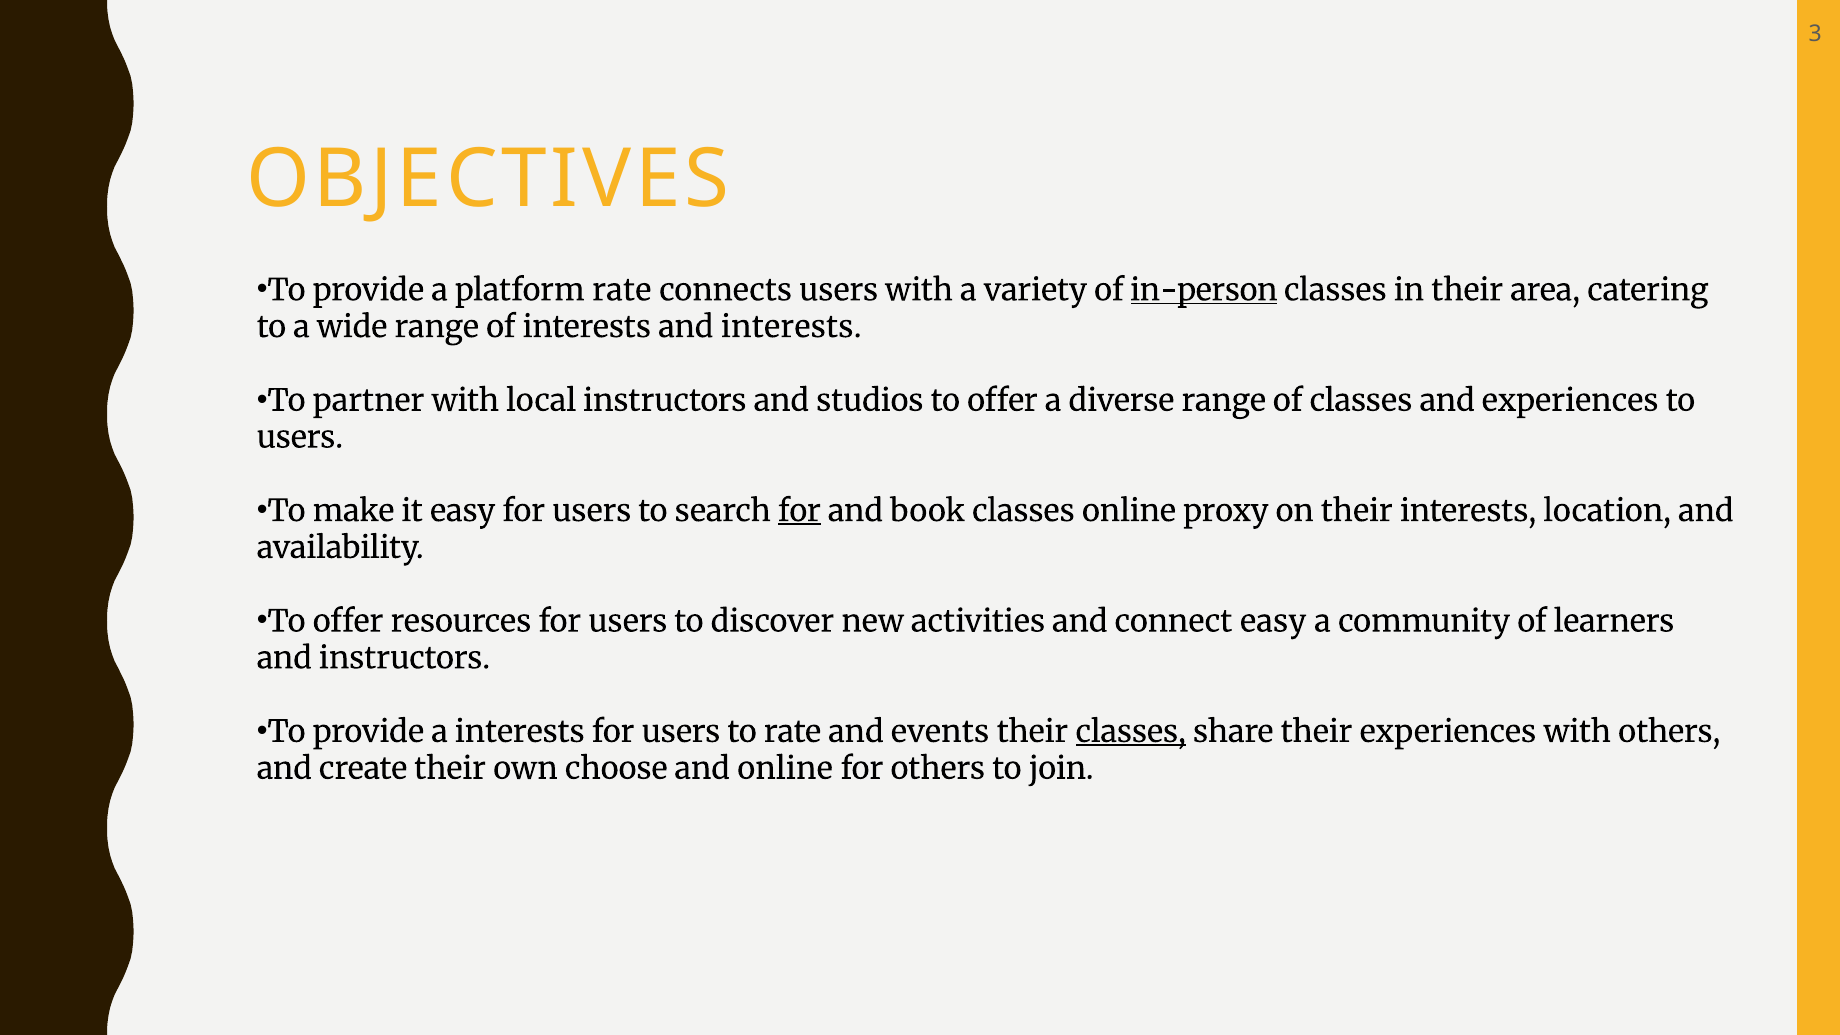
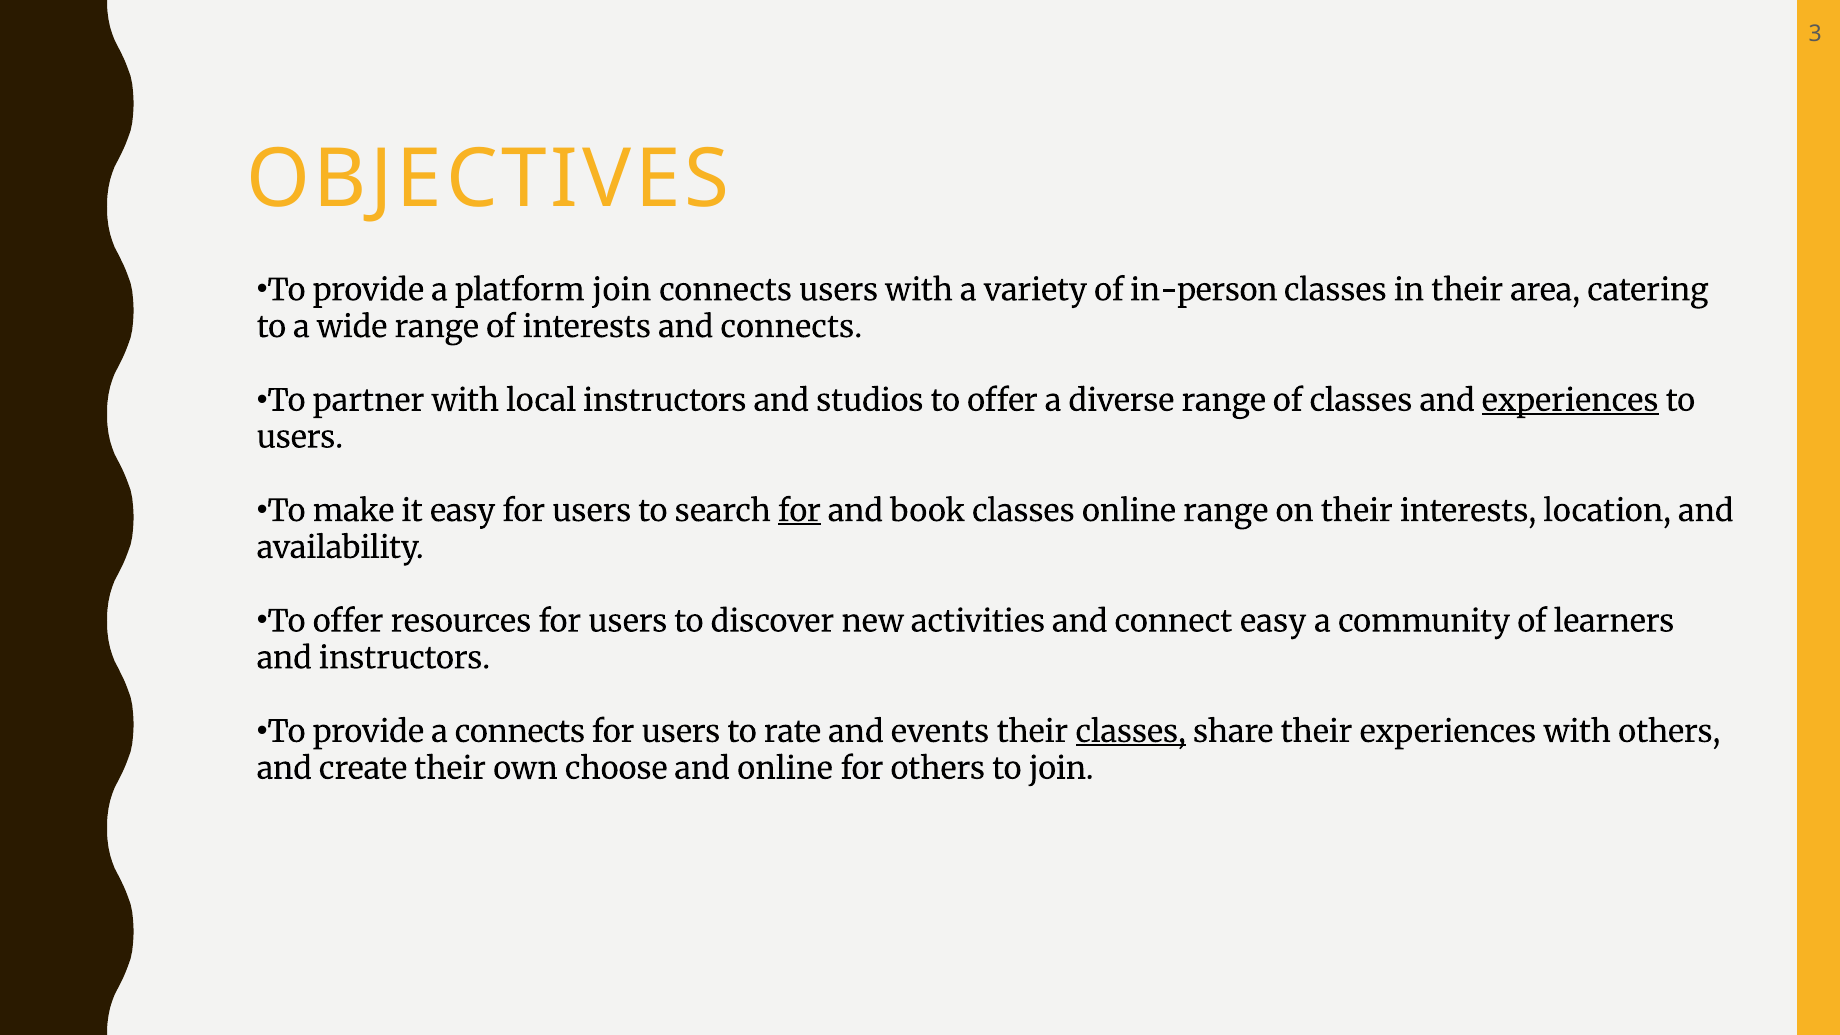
platform rate: rate -> join (622, 290)
in-person underline: present -> none (1204, 290)
and interests: interests -> connects (791, 327)
experiences underline: none -> present (1570, 401)
online proxy: proxy -> range (1226, 511)
a interests: interests -> connects (520, 732)
